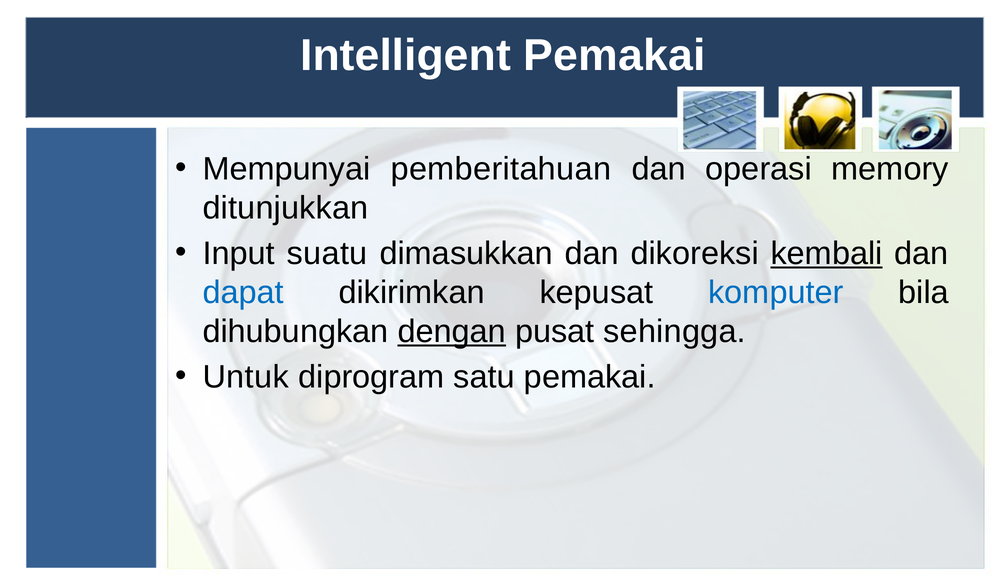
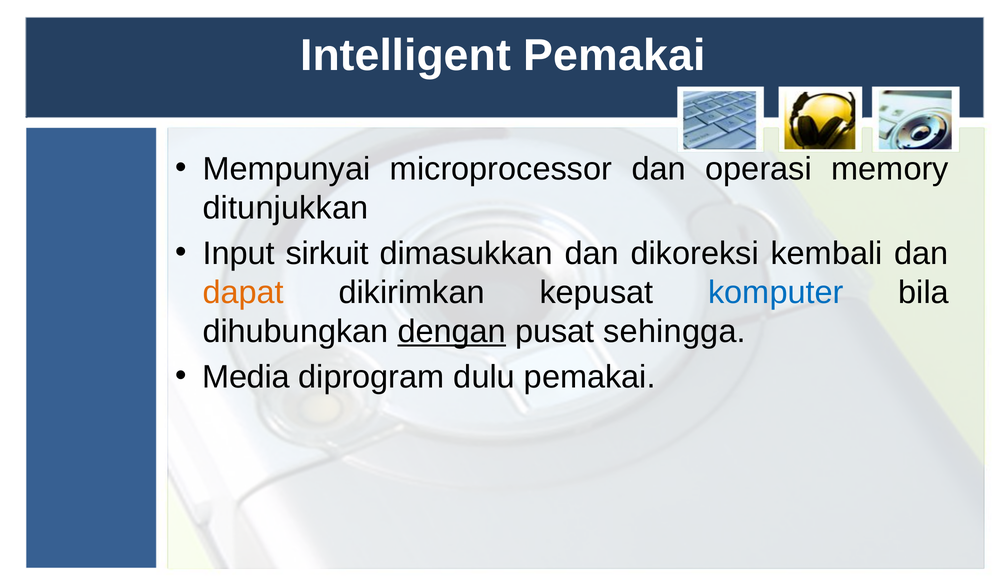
pemberitahuan: pemberitahuan -> microprocessor (501, 169)
suatu: suatu -> sirkuit (327, 253)
kembali underline: present -> none (827, 253)
dapat colour: blue -> orange (243, 292)
Untuk: Untuk -> Media (246, 377)
satu: satu -> dulu (484, 377)
